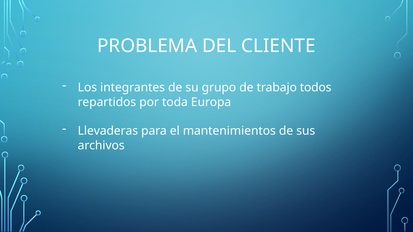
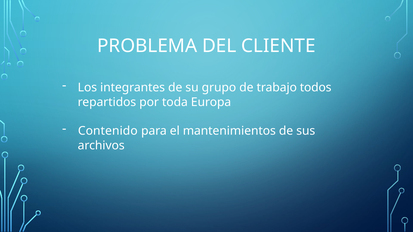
Llevaderas: Llevaderas -> Contenido (108, 131)
